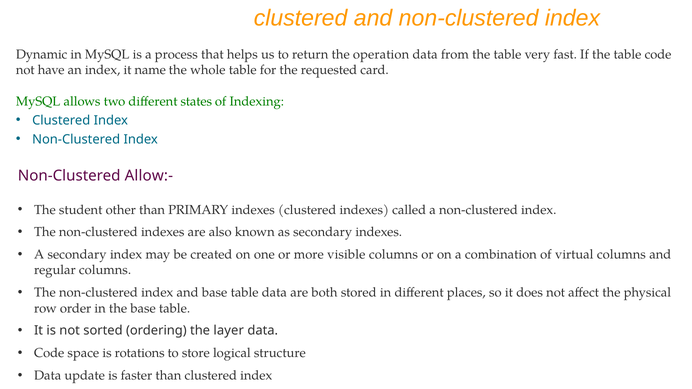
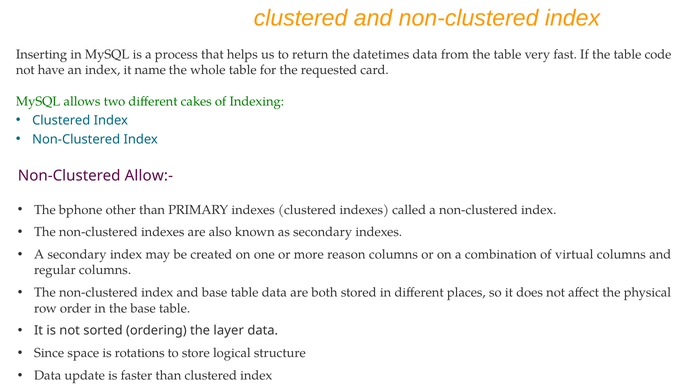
Dynamic: Dynamic -> Inserting (42, 55)
operation: operation -> datetimes (381, 55)
states: states -> cakes (196, 101)
student: student -> bphone (81, 210)
visible: visible -> reason (346, 255)
Code: Code -> Since (49, 353)
